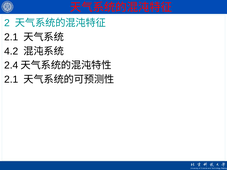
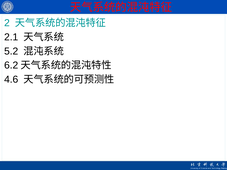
4.2: 4.2 -> 5.2 (11, 51)
2.4: 2.4 -> 6.2 (11, 65)
2.1: 2.1 -> 4.6 (11, 80)
